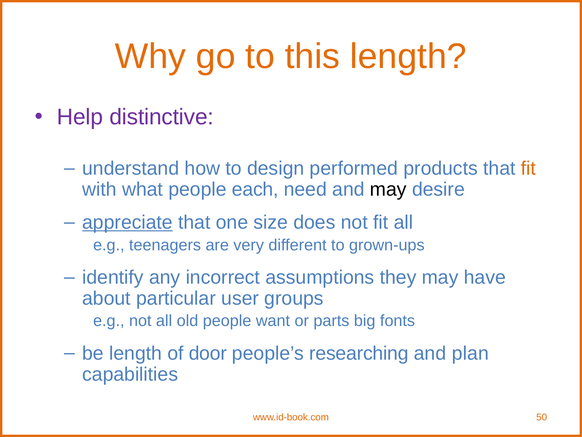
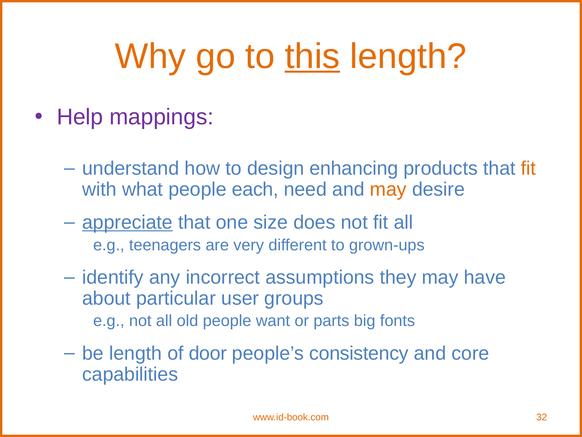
this underline: none -> present (312, 56)
distinctive: distinctive -> mappings (162, 117)
performed: performed -> enhancing (354, 168)
may colour: black -> orange (388, 189)
researching: researching -> consistency (359, 353)
plan: plan -> core (470, 353)
50: 50 -> 32 (542, 417)
